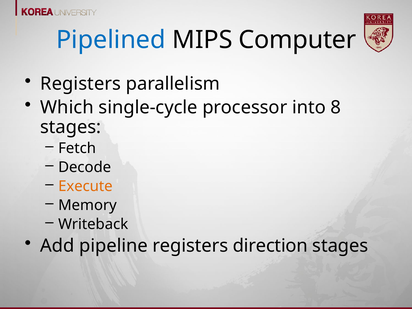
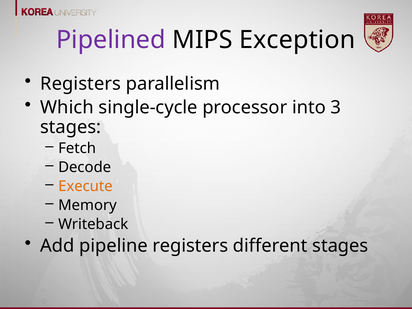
Pipelined colour: blue -> purple (111, 40)
Computer: Computer -> Exception (297, 40)
8: 8 -> 3 (336, 107)
direction: direction -> different (270, 246)
